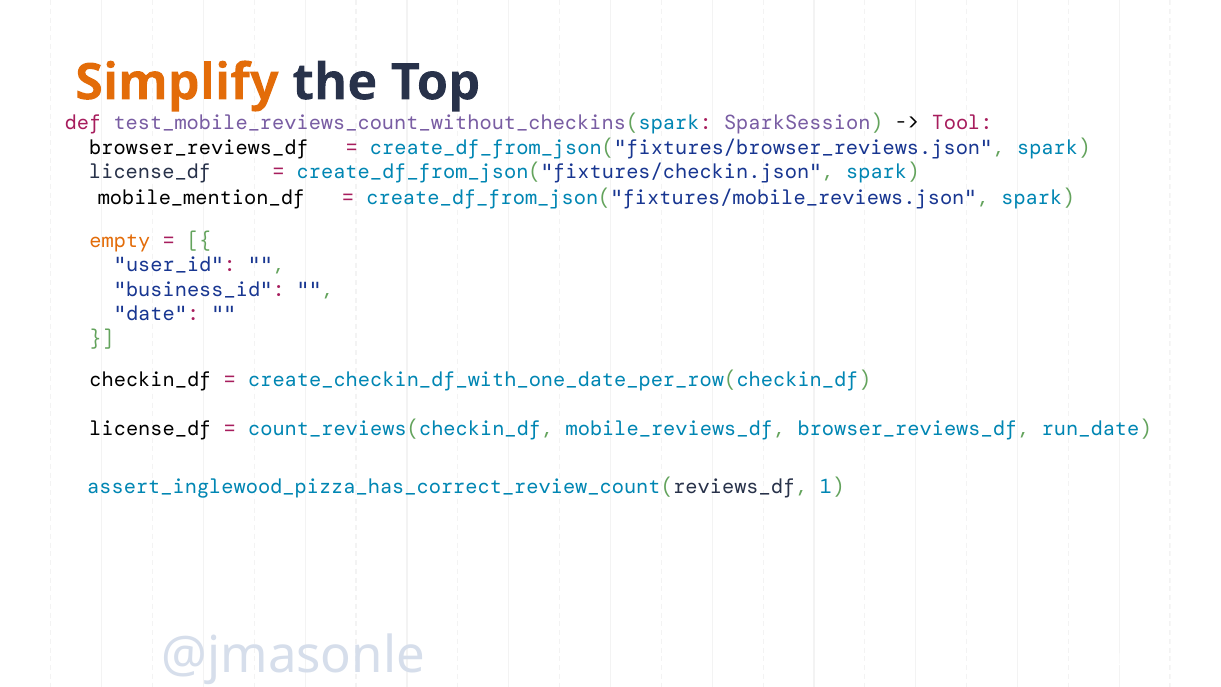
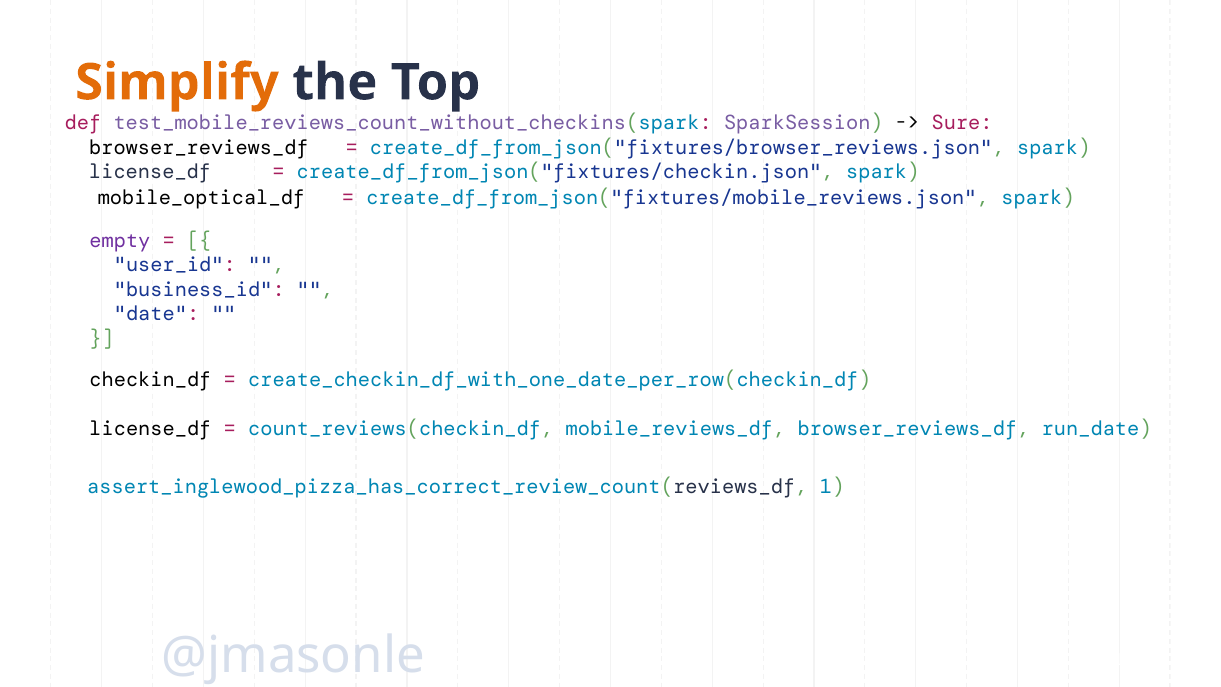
Tool: Tool -> Sure (962, 123)
mobile_mention_df: mobile_mention_df -> mobile_optical_df (201, 198)
empty colour: orange -> purple (120, 241)
